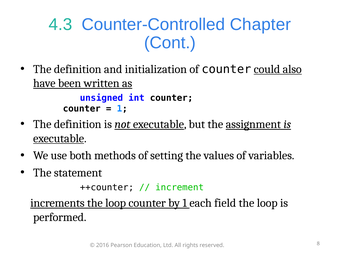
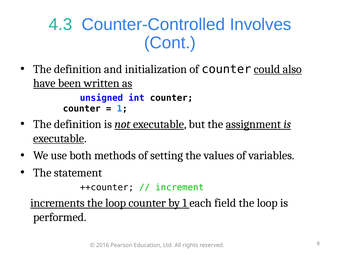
Chapter: Chapter -> Involves (261, 24)
